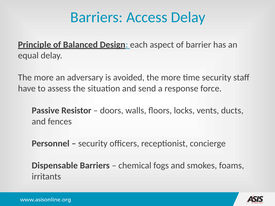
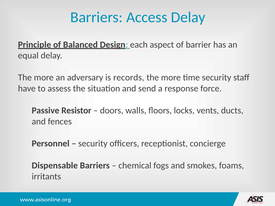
avoided: avoided -> records (129, 78)
